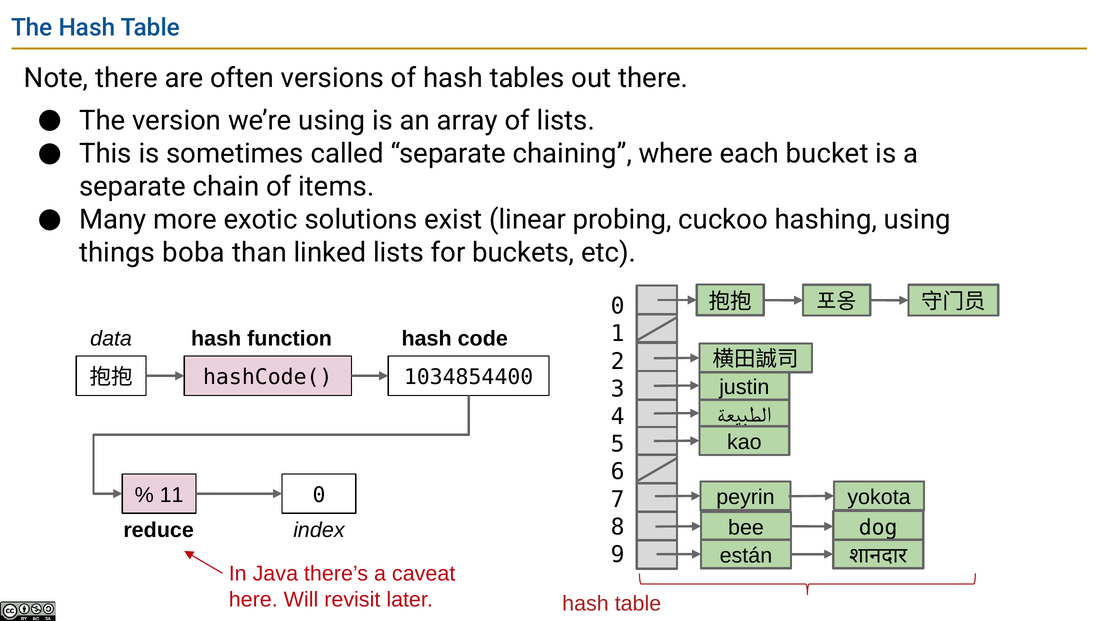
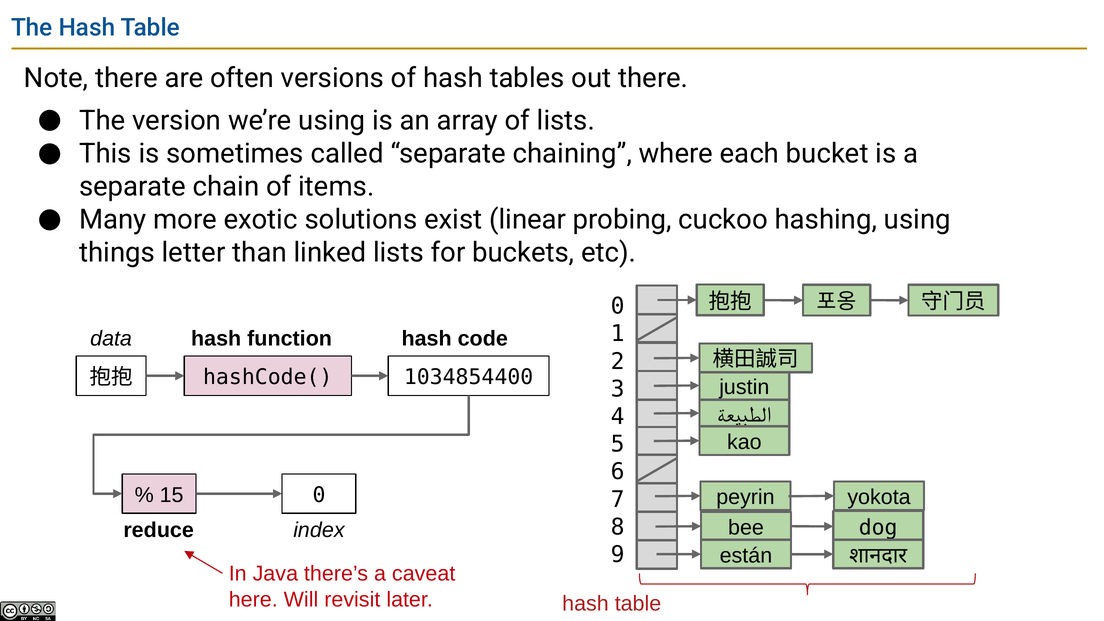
boba: boba -> letter (194, 253)
11: 11 -> 15 (172, 495)
